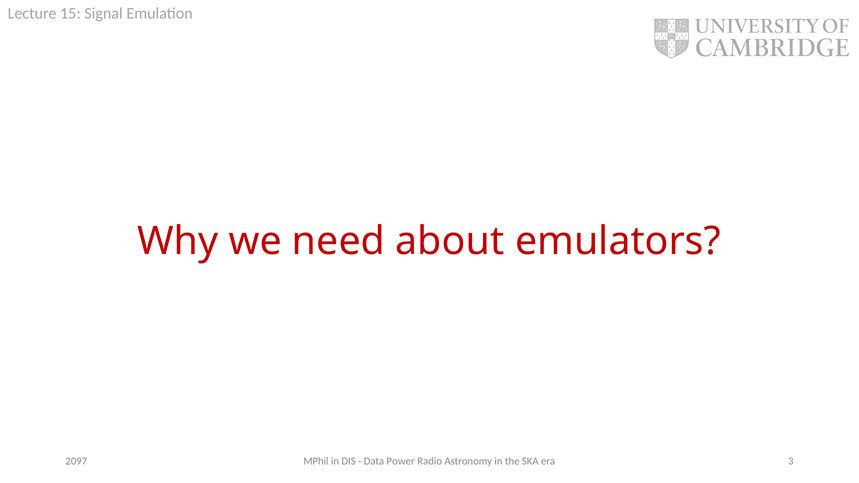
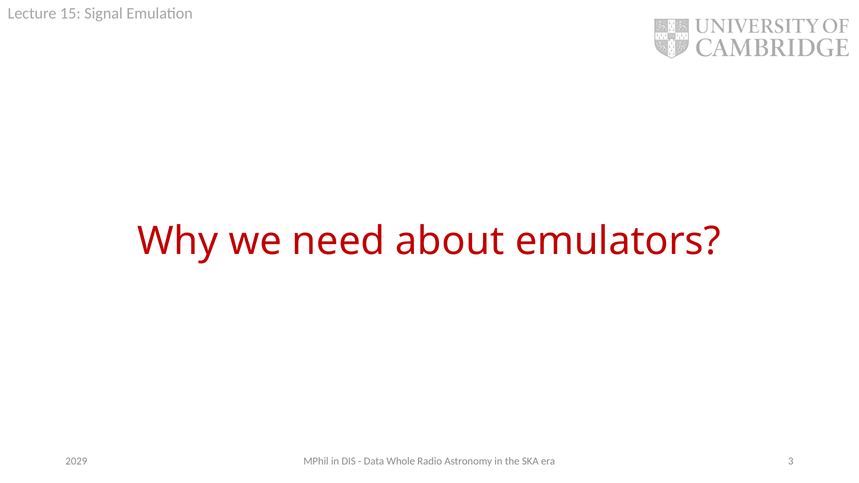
Power: Power -> Whole (401, 461)
2097: 2097 -> 2029 (76, 461)
